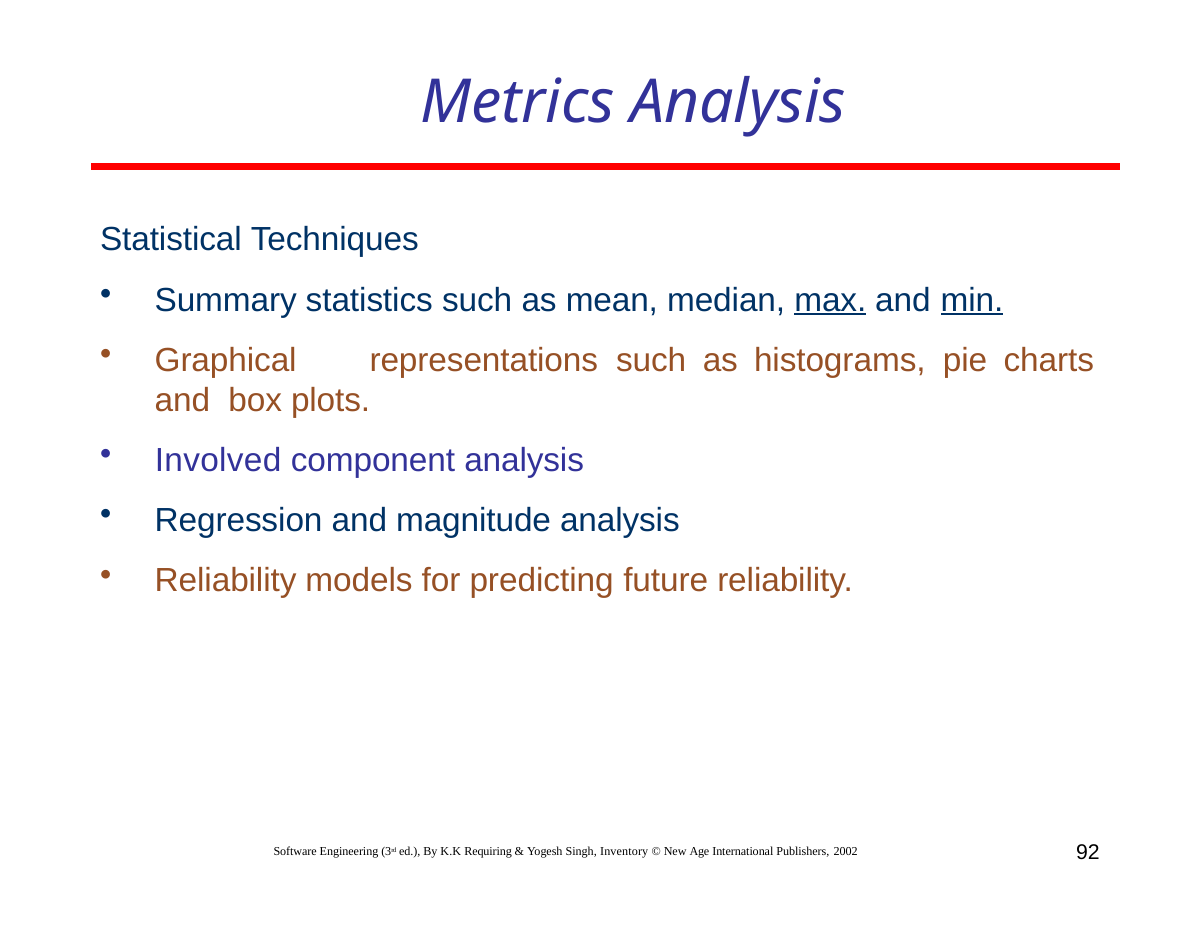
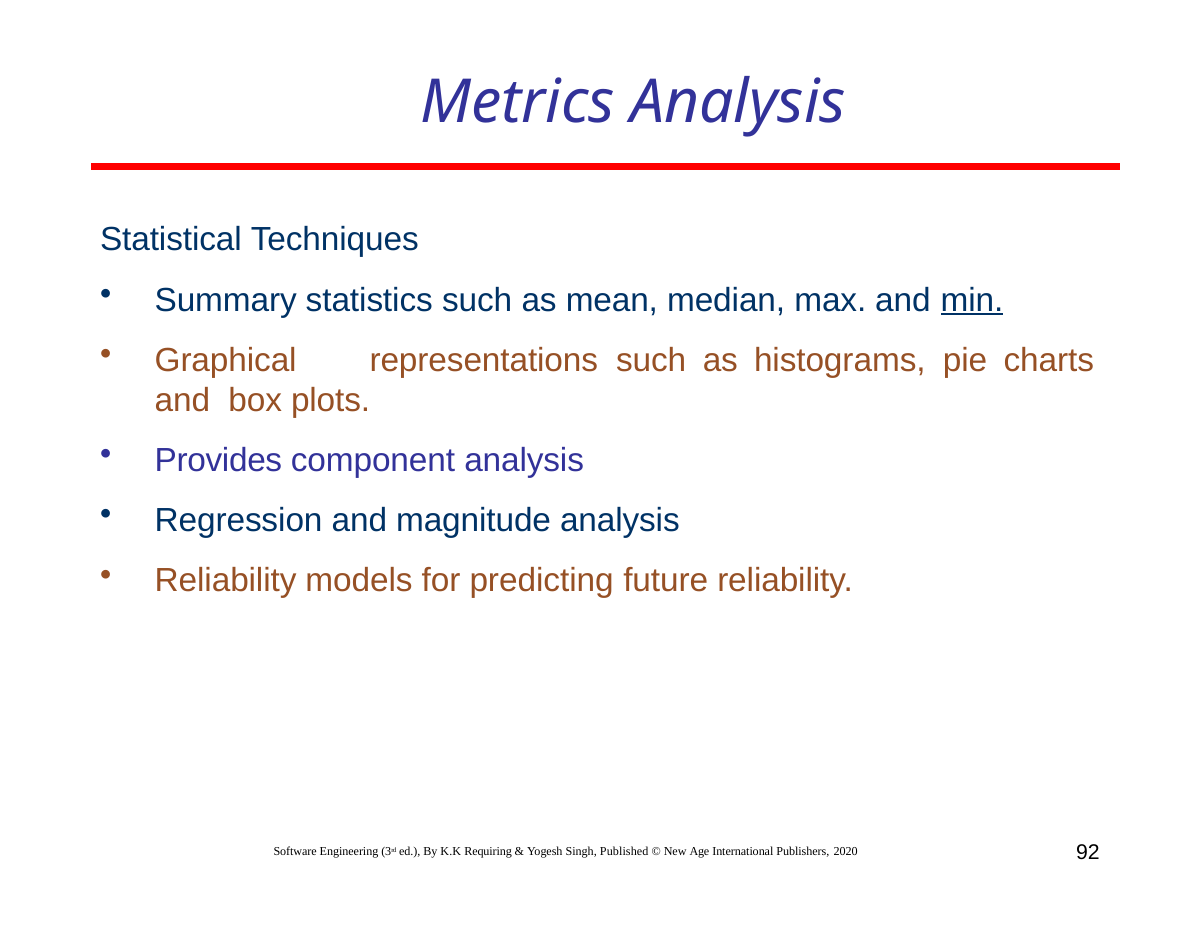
max underline: present -> none (830, 300)
Involved: Involved -> Provides (218, 460)
Inventory: Inventory -> Published (624, 851)
2002: 2002 -> 2020 (846, 851)
